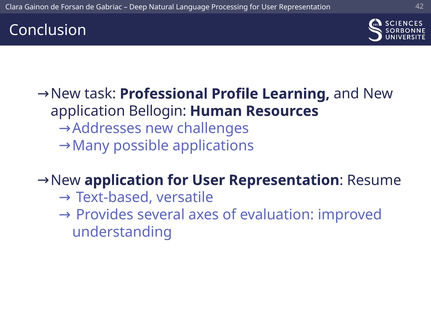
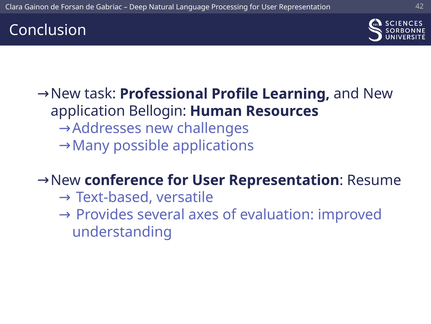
application: application -> conference (124, 180)
